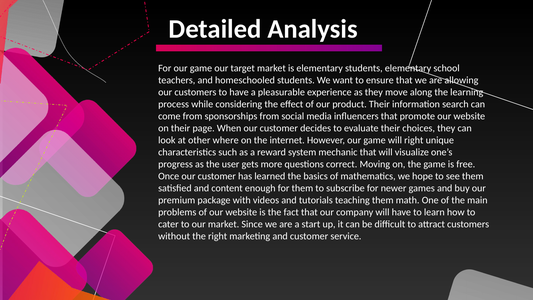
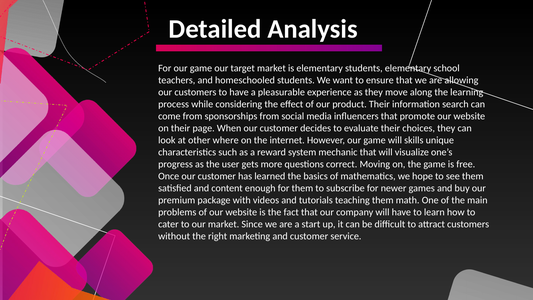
will right: right -> skills (414, 140)
